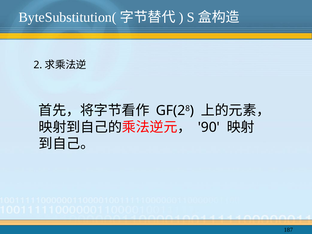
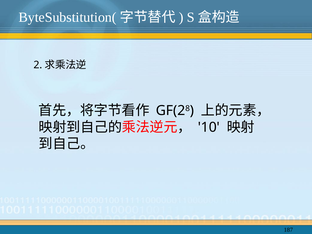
90: 90 -> 10 (209, 127)
